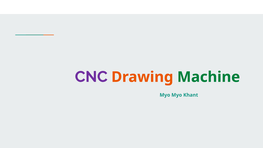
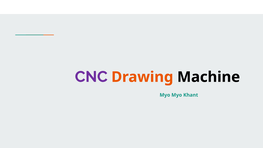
Machine colour: green -> black (209, 77)
